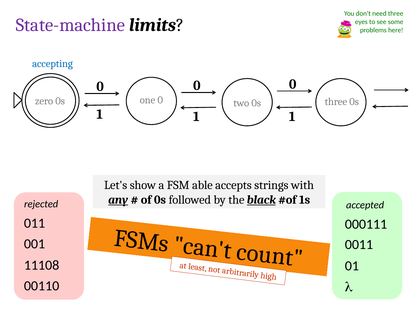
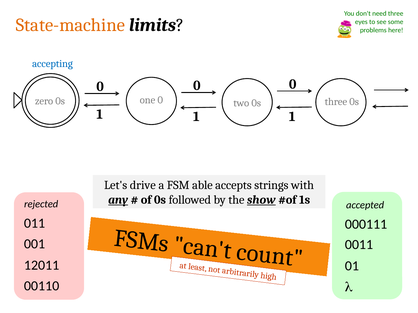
State-machine colour: purple -> orange (70, 25)
show: show -> drive (143, 186)
black: black -> show (261, 200)
11108: 11108 -> 12011 (42, 266)
